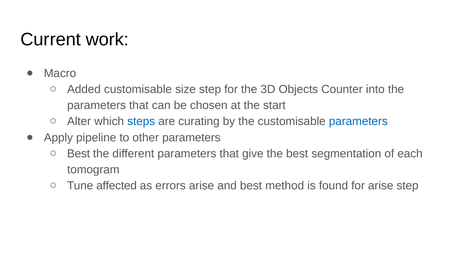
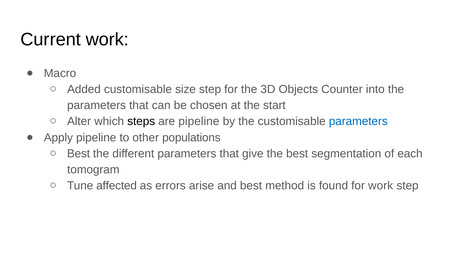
steps colour: blue -> black (141, 121)
are curating: curating -> pipeline (199, 121)
other parameters: parameters -> populations (191, 138)
for arise: arise -> work (381, 186)
